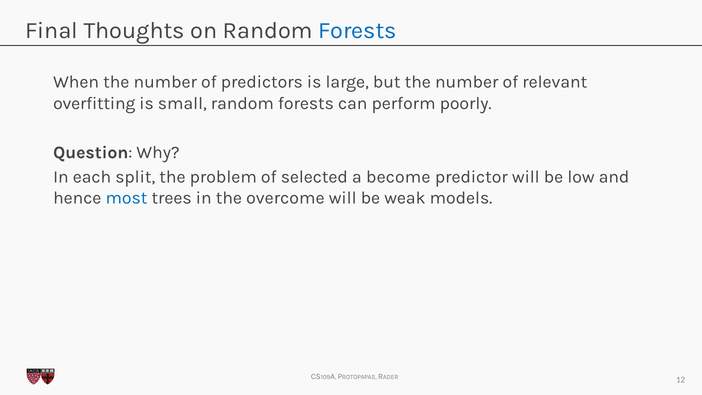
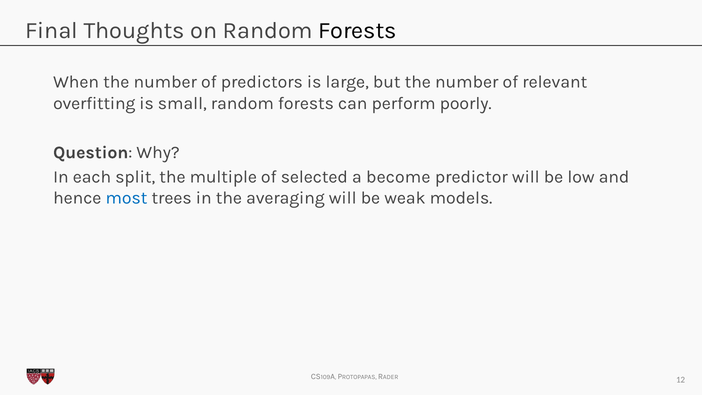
Forests colour: blue -> black (357, 31)
problem: problem -> multiple (223, 177)
overcome: overcome -> averaging (285, 198)
